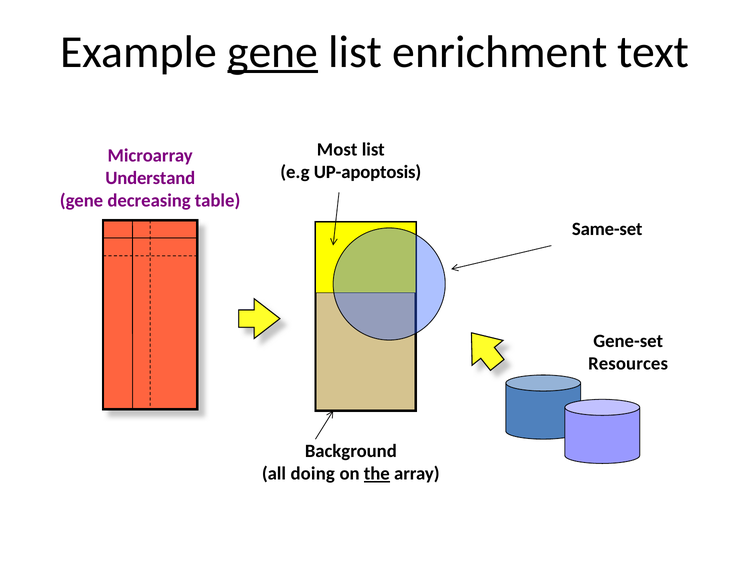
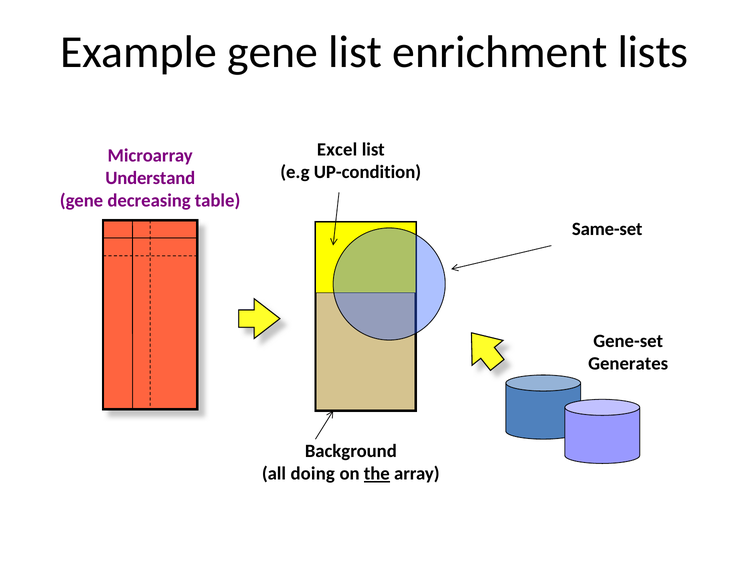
gene underline: present -> none (273, 52)
text: text -> lists (653, 52)
Most: Most -> Excel (337, 150)
UP-apoptosis: UP-apoptosis -> UP-condition (367, 172)
Resources: Resources -> Generates (628, 363)
